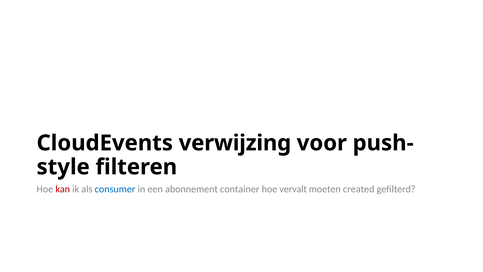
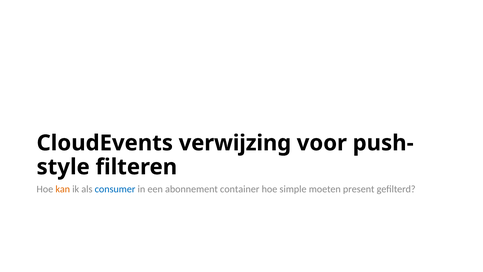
kan colour: red -> orange (63, 189)
vervalt: vervalt -> simple (293, 189)
created: created -> present (359, 189)
